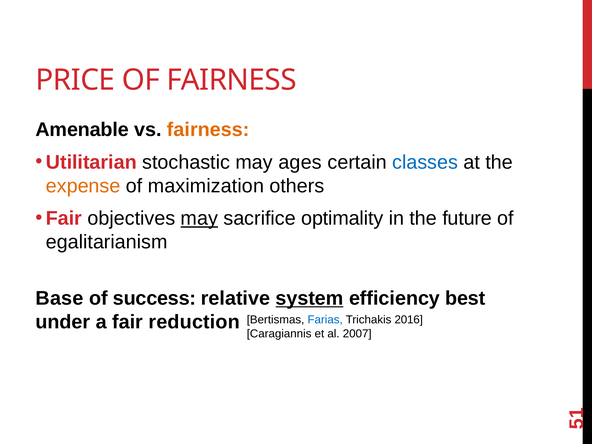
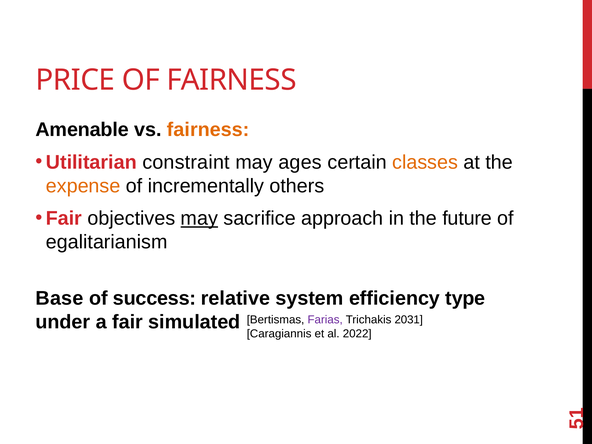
stochastic: stochastic -> constraint (186, 162)
classes colour: blue -> orange (425, 162)
maximization: maximization -> incrementally (206, 186)
optimality: optimality -> approach (342, 218)
system underline: present -> none (310, 298)
best: best -> type (465, 298)
reduction: reduction -> simulated (194, 322)
Farias colour: blue -> purple (325, 320)
2016: 2016 -> 2031 (409, 320)
2007: 2007 -> 2022 (357, 334)
